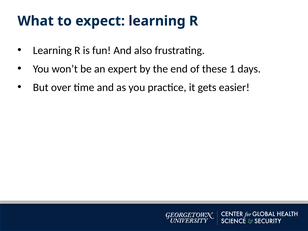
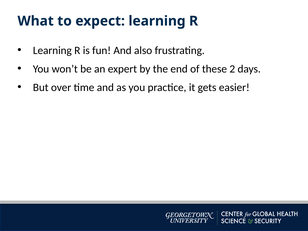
1: 1 -> 2 (232, 69)
